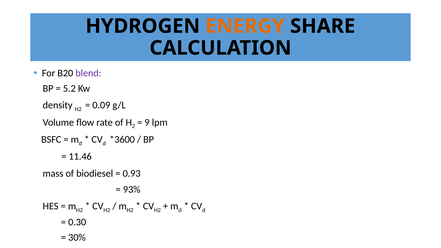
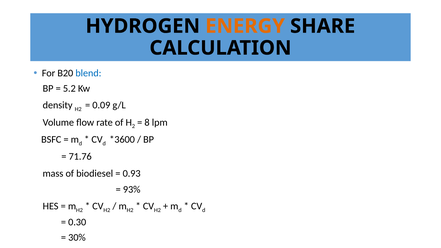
blend colour: purple -> blue (88, 73)
9: 9 -> 8 (147, 122)
11.46: 11.46 -> 71.76 (80, 157)
